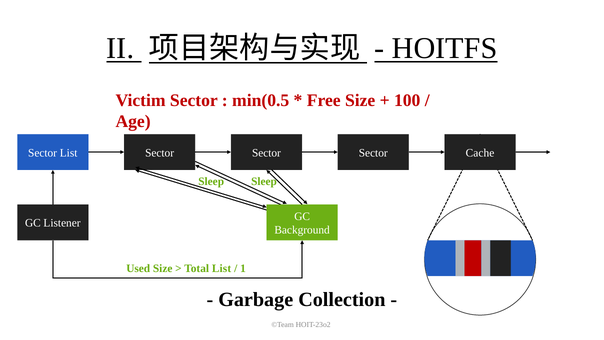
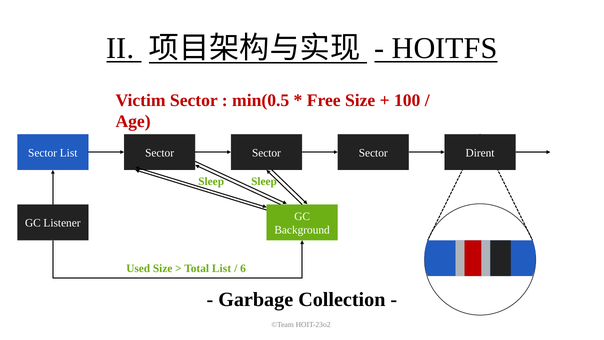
Cache: Cache -> Dirent (480, 153)
1: 1 -> 6 (243, 268)
